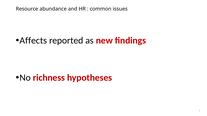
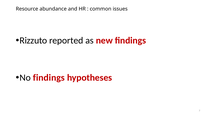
Affects: Affects -> Rizzuto (33, 41)
No richness: richness -> findings (49, 78)
